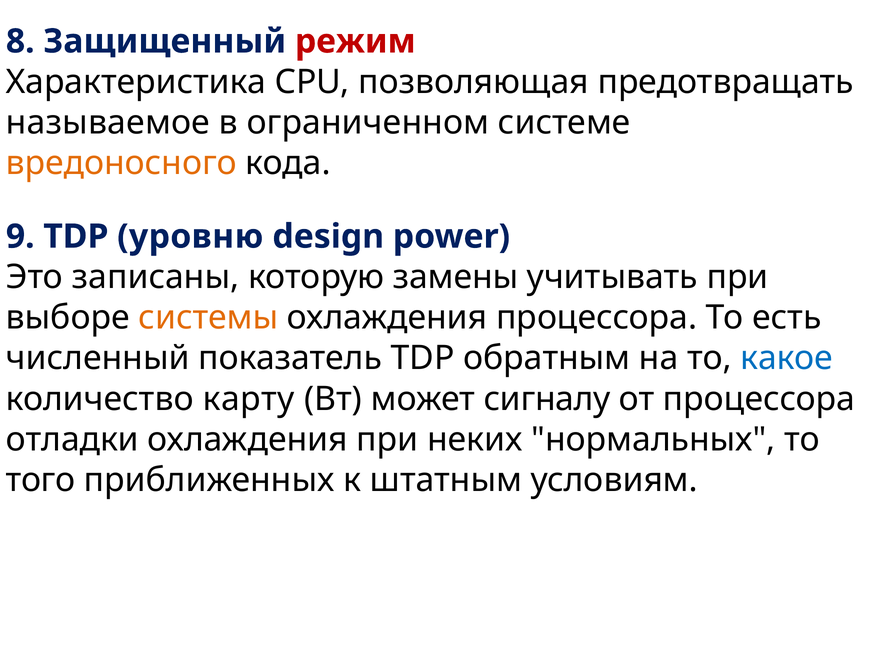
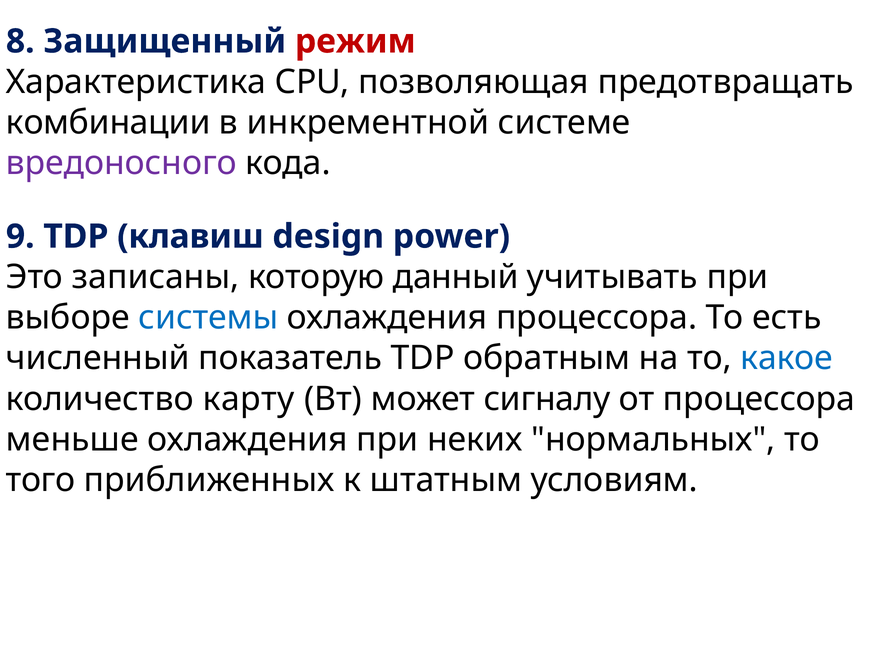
называемое: называемое -> комбинации (108, 123)
ограниченном: ограниченном -> инкрементной (368, 123)
вредоносного colour: orange -> purple (121, 163)
уровню: уровню -> клавиш (191, 236)
замены: замены -> данный (456, 277)
системы colour: orange -> blue (208, 318)
отладки: отладки -> меньше (72, 439)
